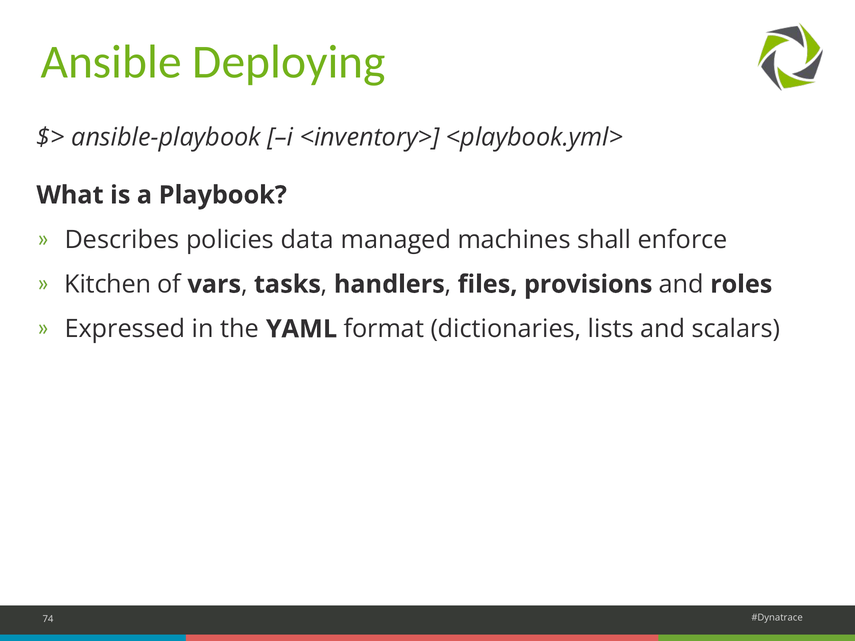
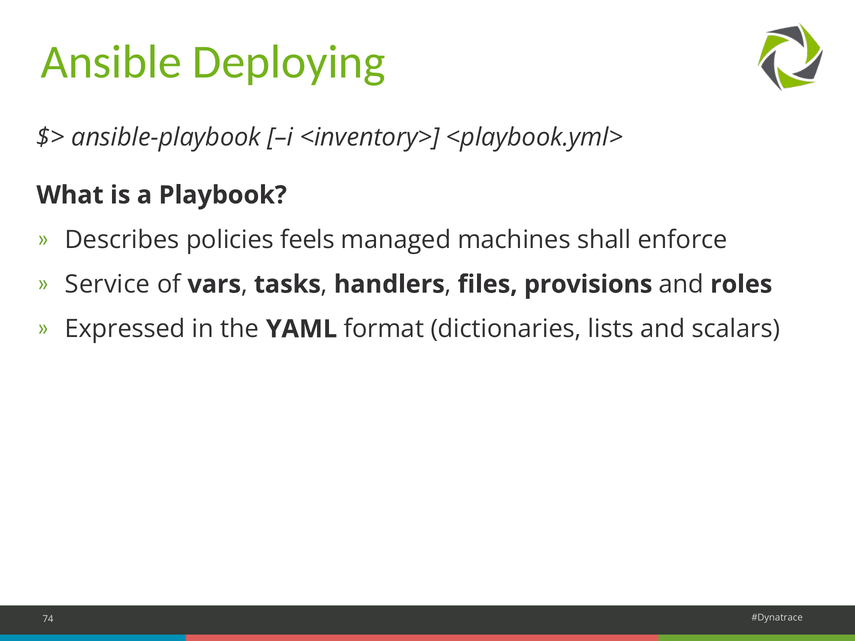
data: data -> feels (307, 240)
Kitchen: Kitchen -> Service (108, 284)
